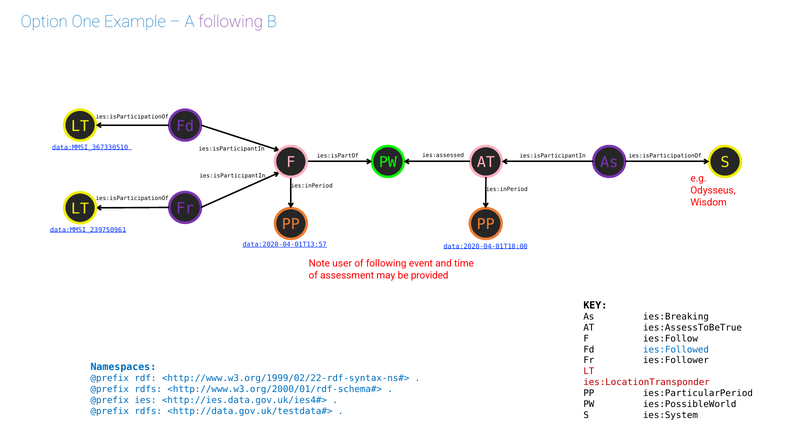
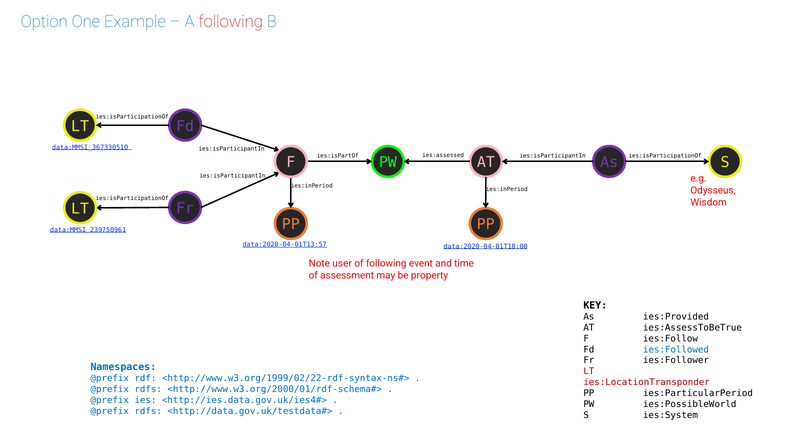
following colour: purple -> red (231, 22)
provided: provided -> property (430, 276)
ies:Breaking: ies:Breaking -> ies:Provided (676, 317)
